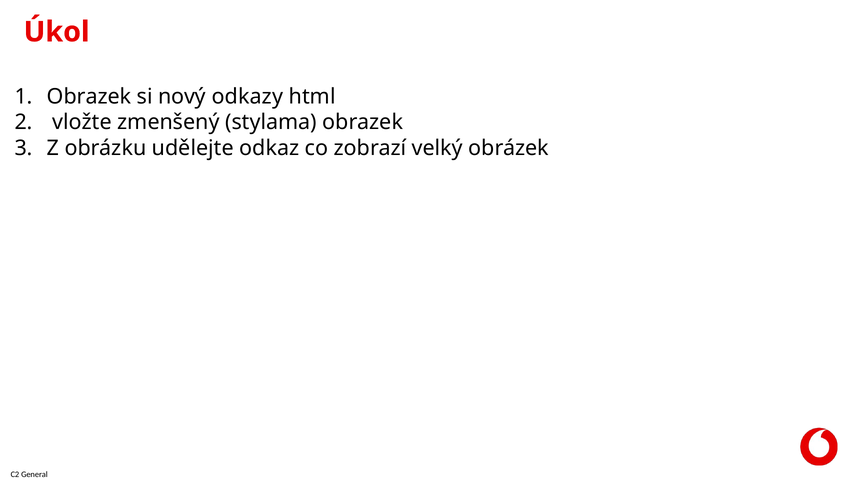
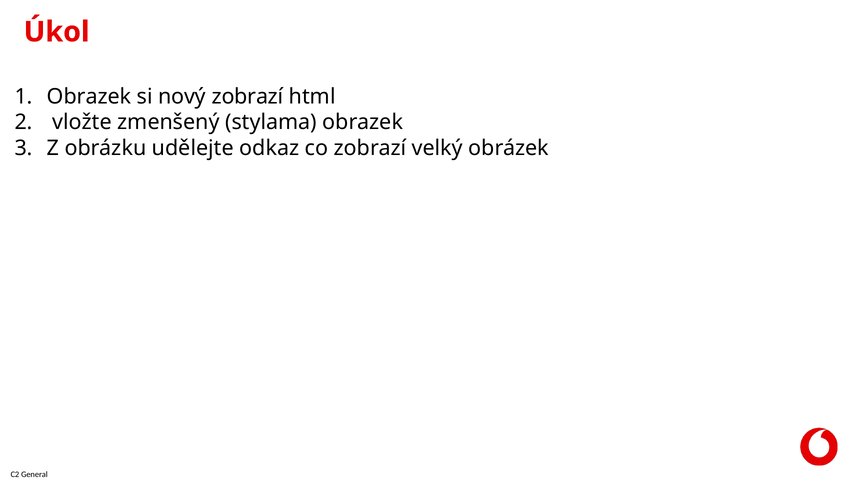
nový odkazy: odkazy -> zobrazí (248, 97)
